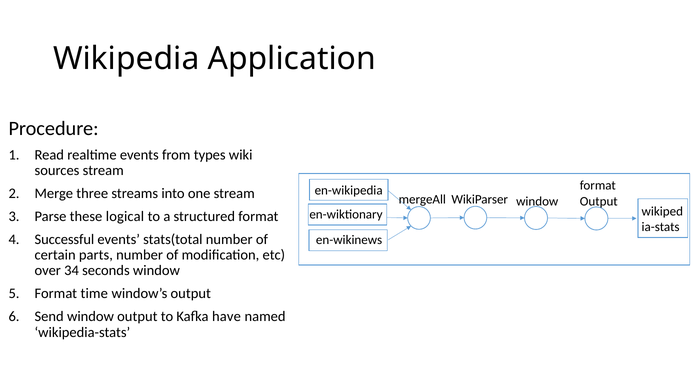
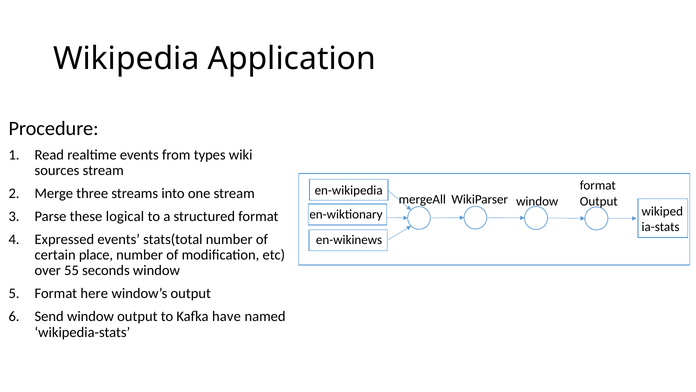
Successful: Successful -> Expressed (64, 239)
parts: parts -> place (96, 255)
34: 34 -> 55 (72, 270)
time: time -> here (94, 293)
